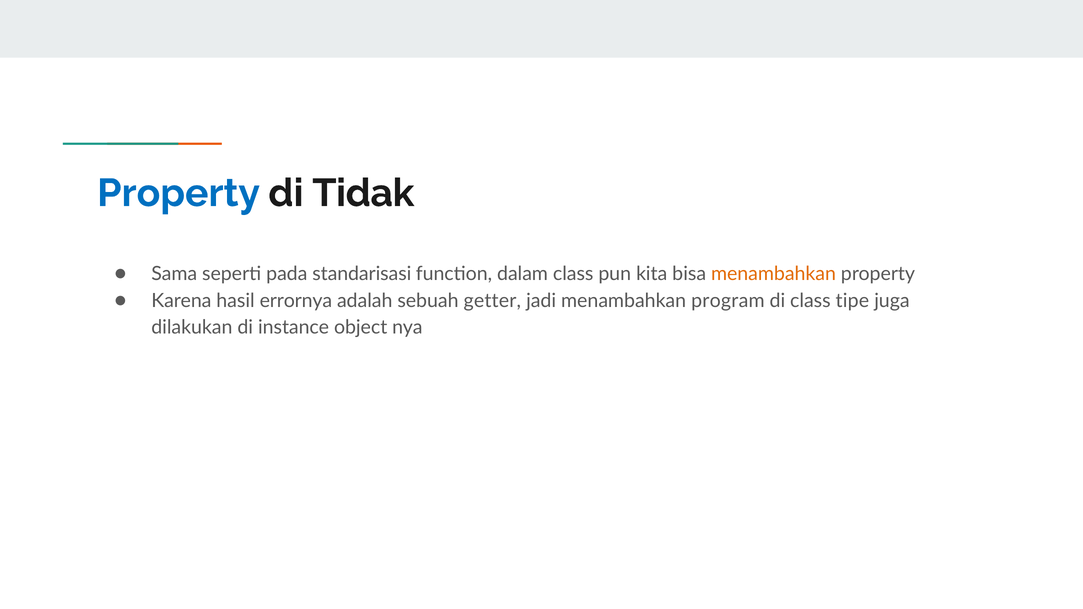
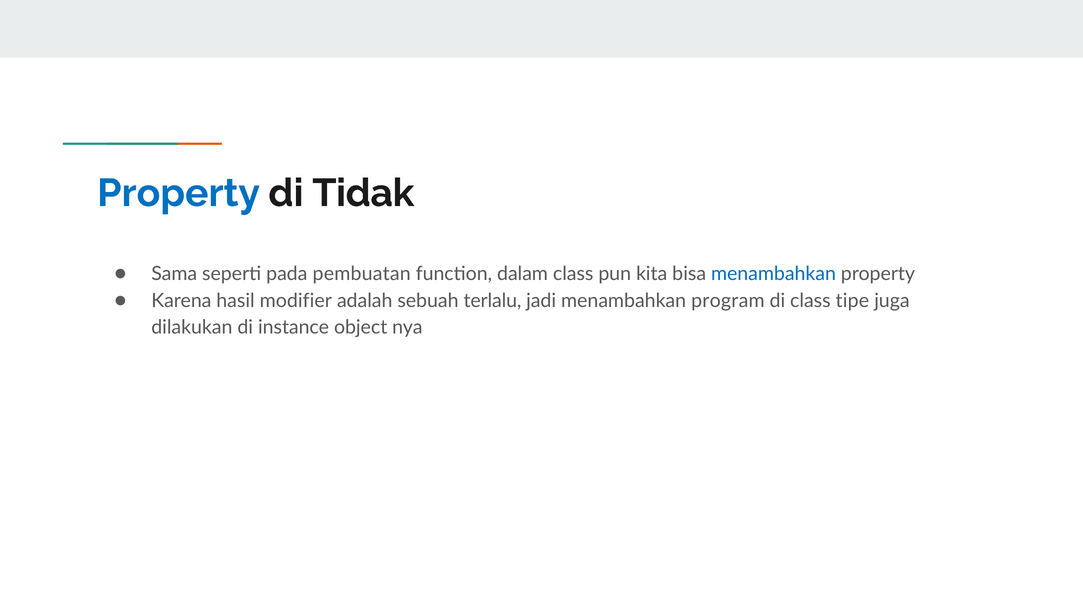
standarisasi: standarisasi -> pembuatan (362, 274)
menambahkan colour: orange -> blue (773, 274)
errornya: errornya -> modifier (296, 301)
getter: getter -> terlalu (492, 301)
